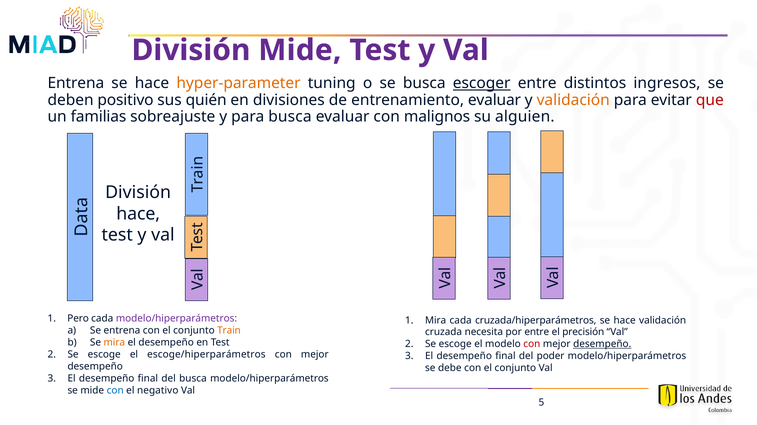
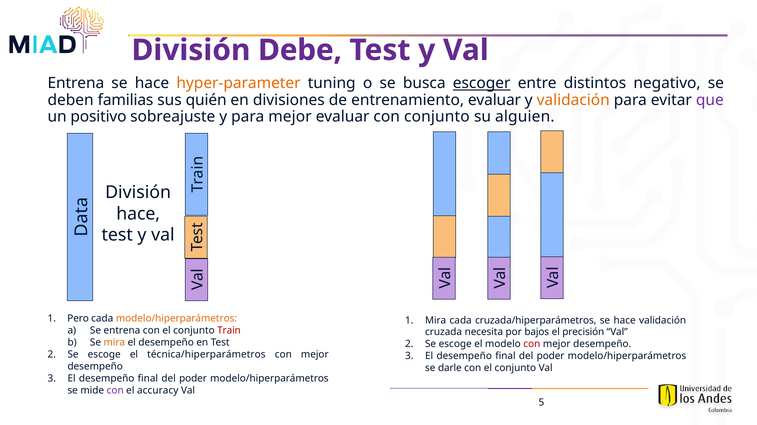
División Mide: Mide -> Debe (300, 50)
ingresos: ingresos -> negativo (667, 83)
positivo: positivo -> familias (126, 100)
que colour: red -> purple (710, 100)
familias: familias -> positivo (99, 117)
para busca: busca -> mejor (290, 117)
con malignos: malignos -> conjunto (437, 117)
modelo/hiperparámetros colour: purple -> orange (177, 319)
Train colour: orange -> red (229, 331)
por entre: entre -> bajos (537, 333)
desempeño underline: present -> none (602, 345)
escoge/hiperparámetros: escoge/hiperparámetros -> técnica/hiperparámetros (206, 355)
debe: debe -> darle (450, 369)
busca: busca -> poder (193, 379)
con colour: blue -> purple (115, 391)
negativo: negativo -> accuracy (158, 391)
